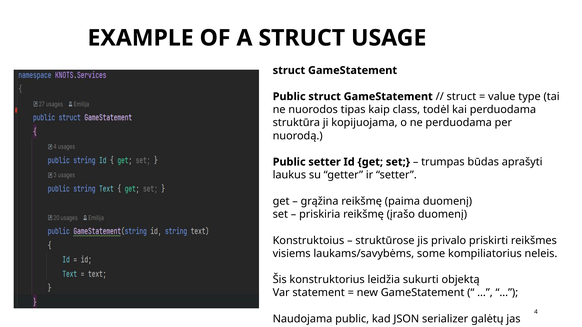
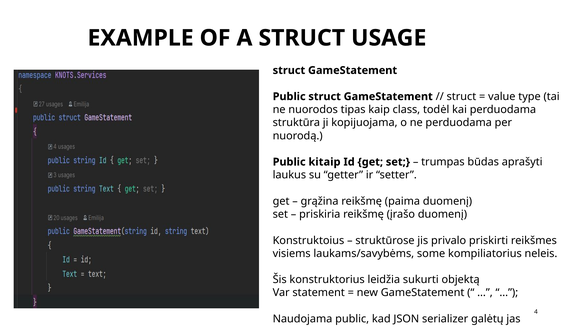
Public setter: setter -> kitaip (324, 162)
